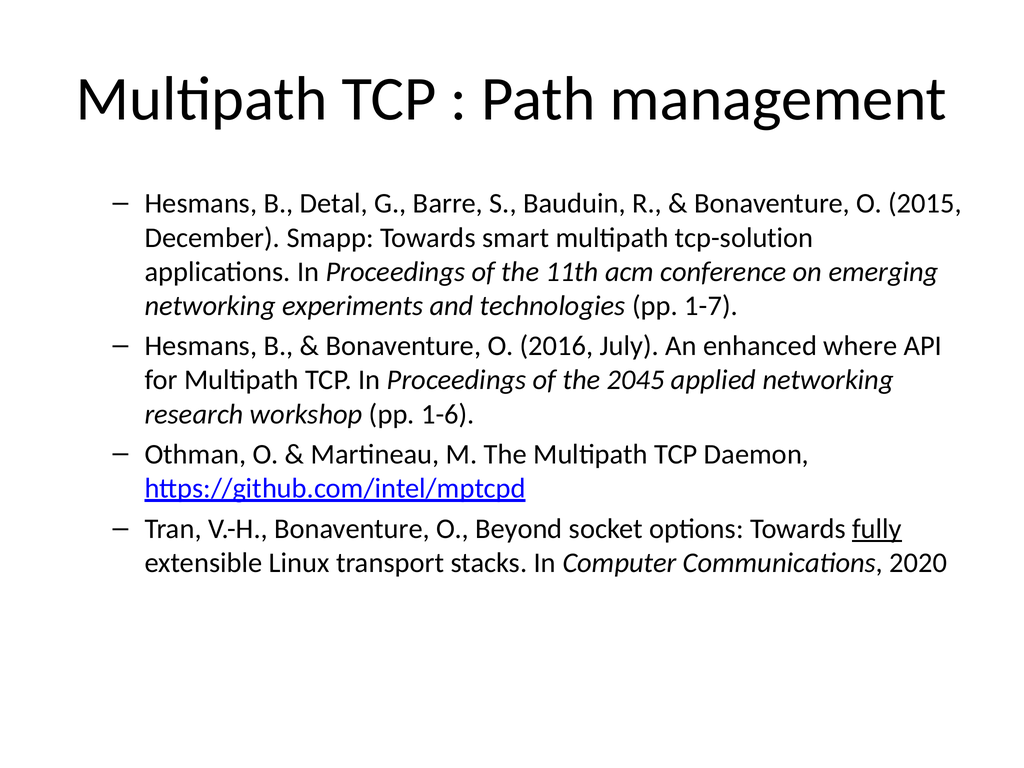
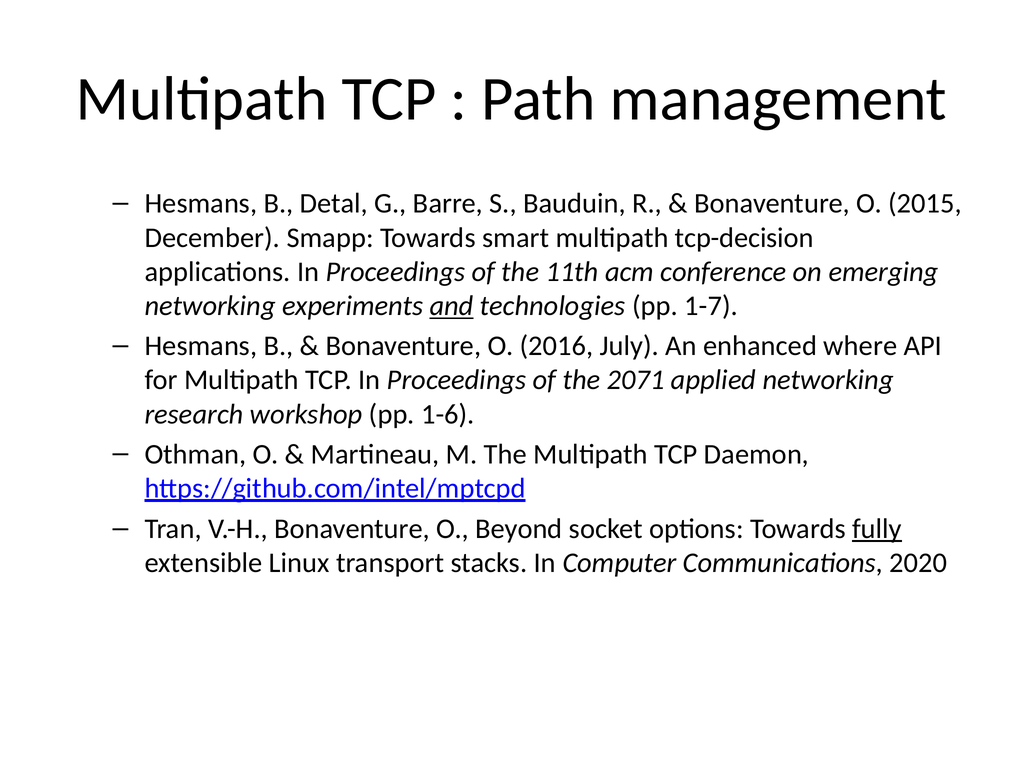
tcp-solution: tcp-solution -> tcp-decision (744, 238)
and underline: none -> present (452, 306)
2045: 2045 -> 2071 (636, 380)
